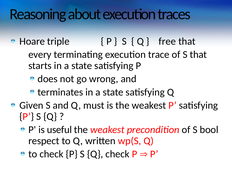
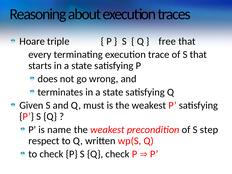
useful: useful -> name (59, 130)
bool: bool -> step (209, 130)
